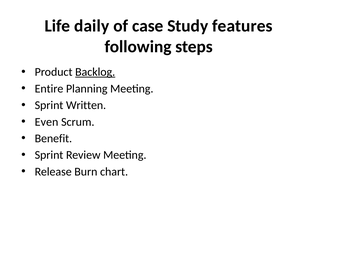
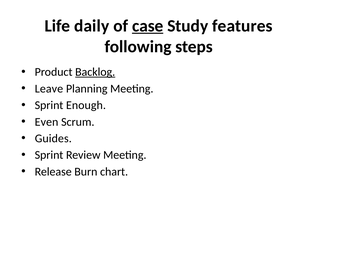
case underline: none -> present (148, 26)
Entire: Entire -> Leave (49, 89)
Written: Written -> Enough (86, 105)
Benefit: Benefit -> Guides (53, 138)
